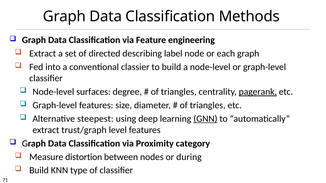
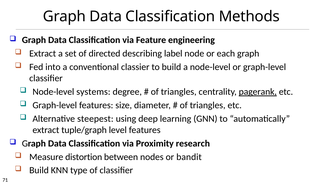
surfaces: surfaces -> systems (93, 92)
GNN underline: present -> none (205, 119)
trust/graph: trust/graph -> tuple/graph (84, 130)
category: category -> research (193, 144)
during: during -> bandit (189, 157)
